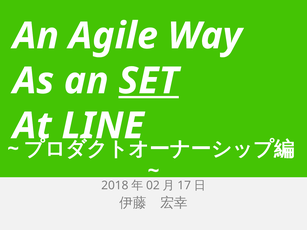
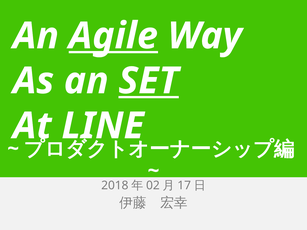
Agile underline: none -> present (113, 36)
